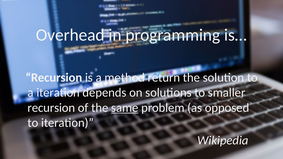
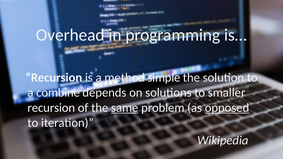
return: return -> simple (164, 78)
a iteration: iteration -> combine (58, 93)
opposed underline: none -> present (227, 108)
